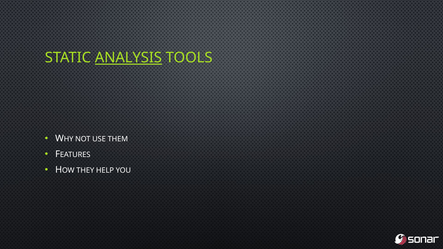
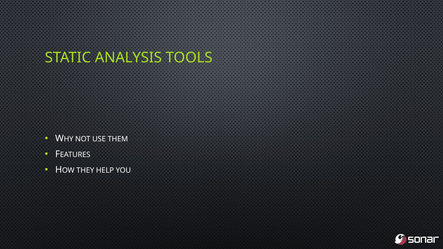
ANALYSIS underline: present -> none (128, 58)
